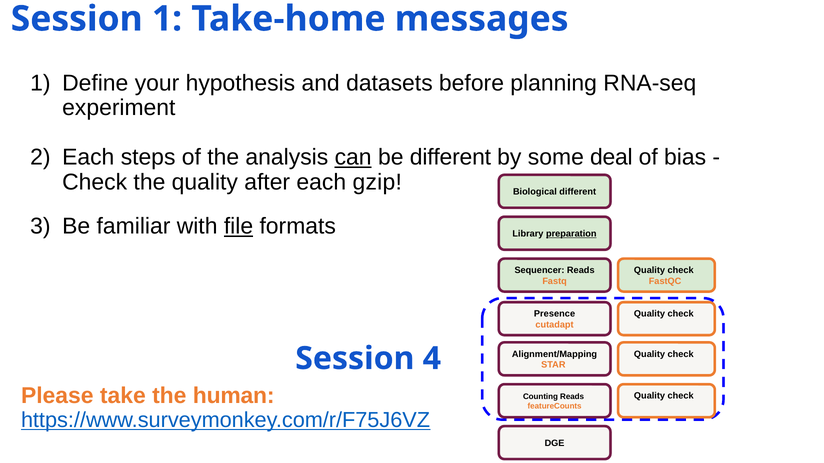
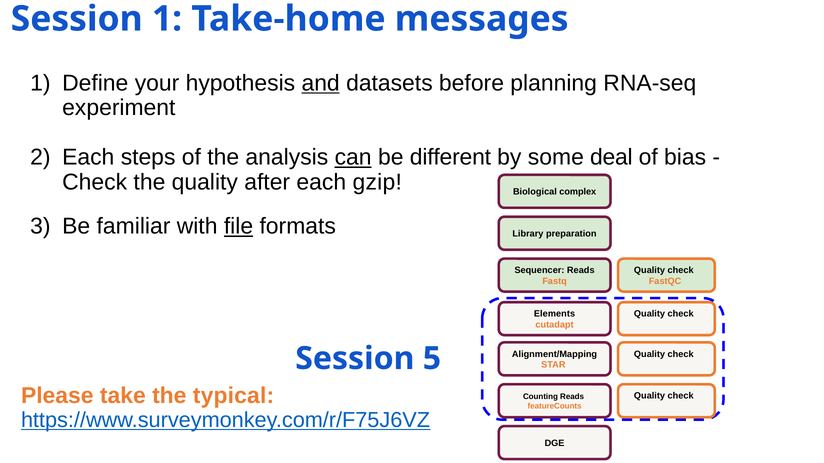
and underline: none -> present (321, 83)
Biological different: different -> complex (578, 192)
preparation underline: present -> none (571, 234)
Presence: Presence -> Elements (555, 314)
4: 4 -> 5 (432, 359)
human: human -> typical (234, 396)
